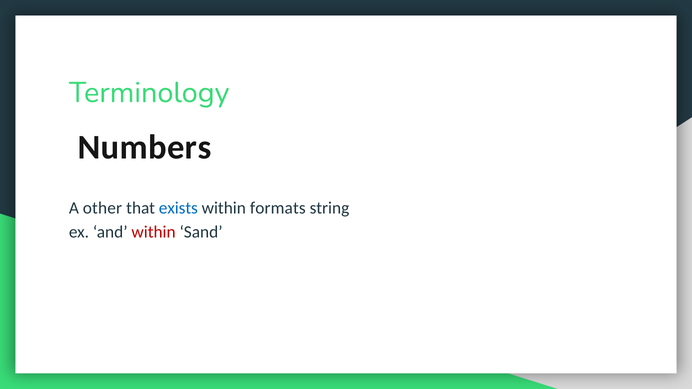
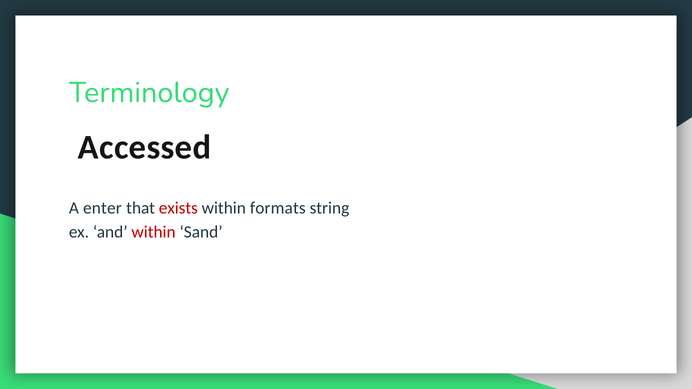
Numbers: Numbers -> Accessed (145, 147)
other: other -> enter (102, 208)
exists colour: blue -> red (178, 208)
